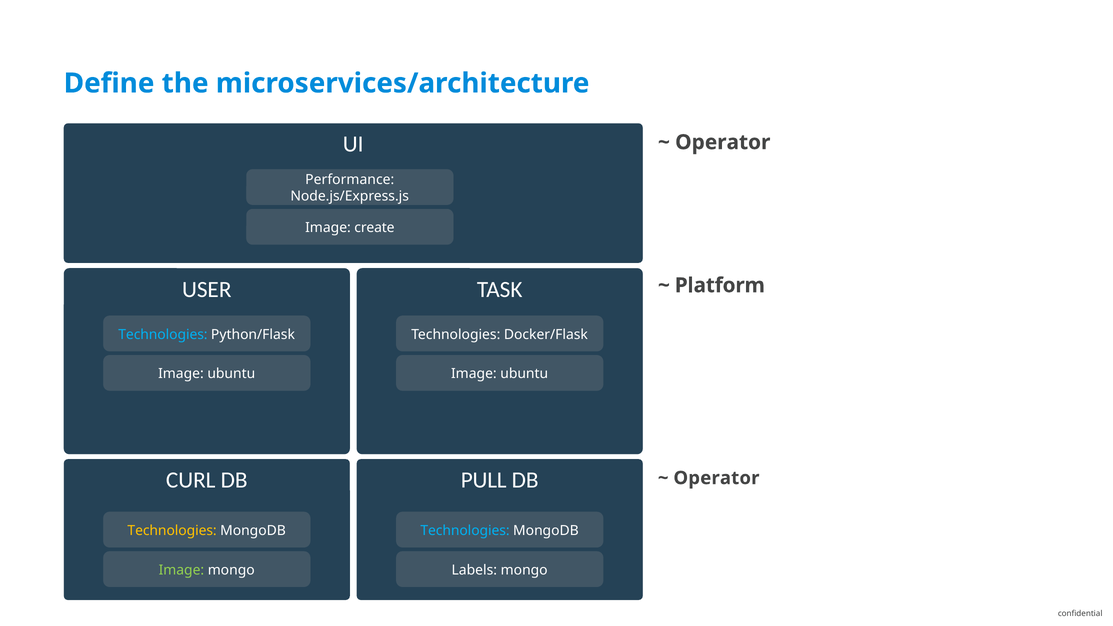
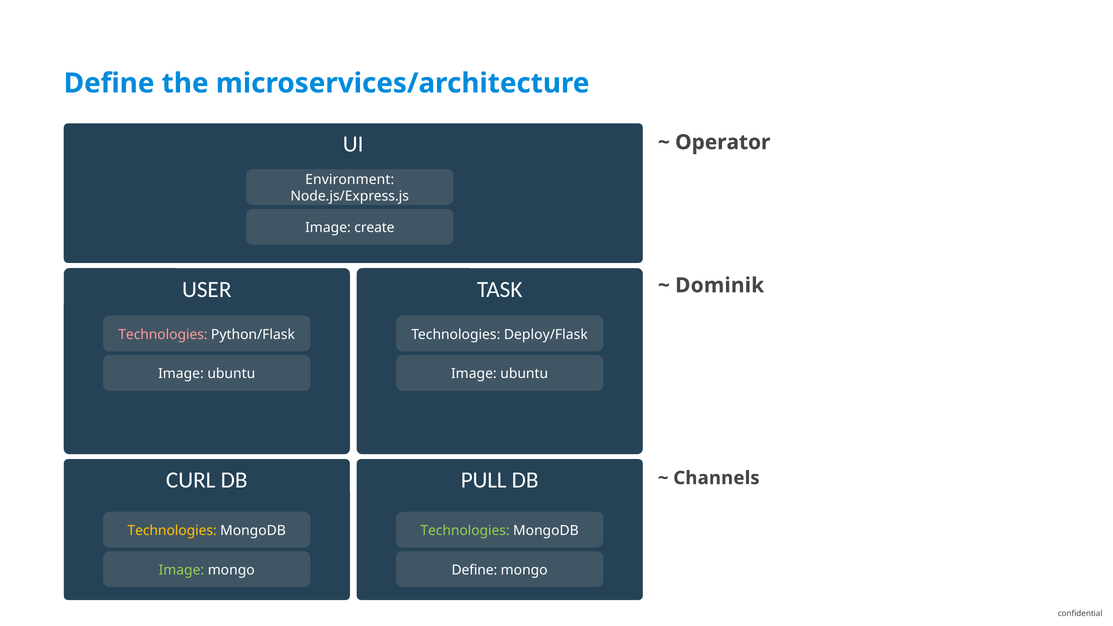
Performance: Performance -> Environment (350, 180)
Platform: Platform -> Dominik (720, 285)
Technologies colour: light blue -> pink (163, 334)
Docker/Flask: Docker/Flask -> Deploy/Flask (546, 334)
Operator: Operator -> Channels (716, 478)
Technologies colour: light blue -> light green (465, 531)
Labels: Labels -> Define (474, 570)
